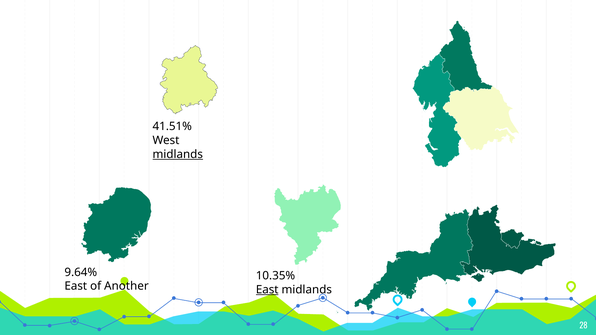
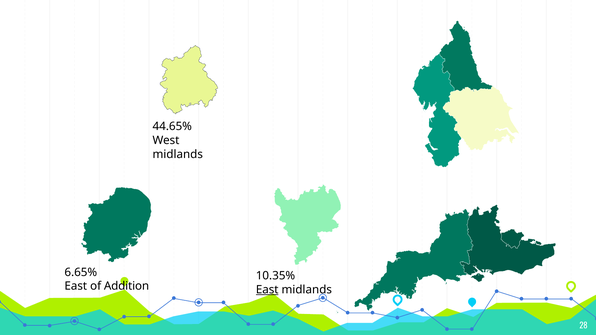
41.51%: 41.51% -> 44.65% (172, 126)
midlands underline: present -> none (178, 154)
9.64%: 9.64% -> 6.65% (81, 272)
Another: Another -> Addition (127, 286)
